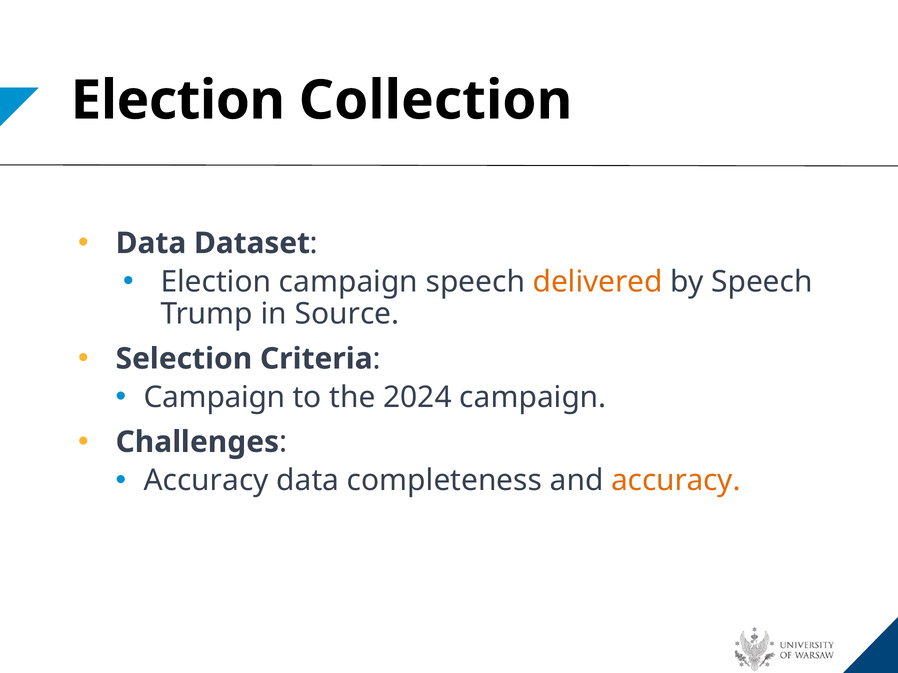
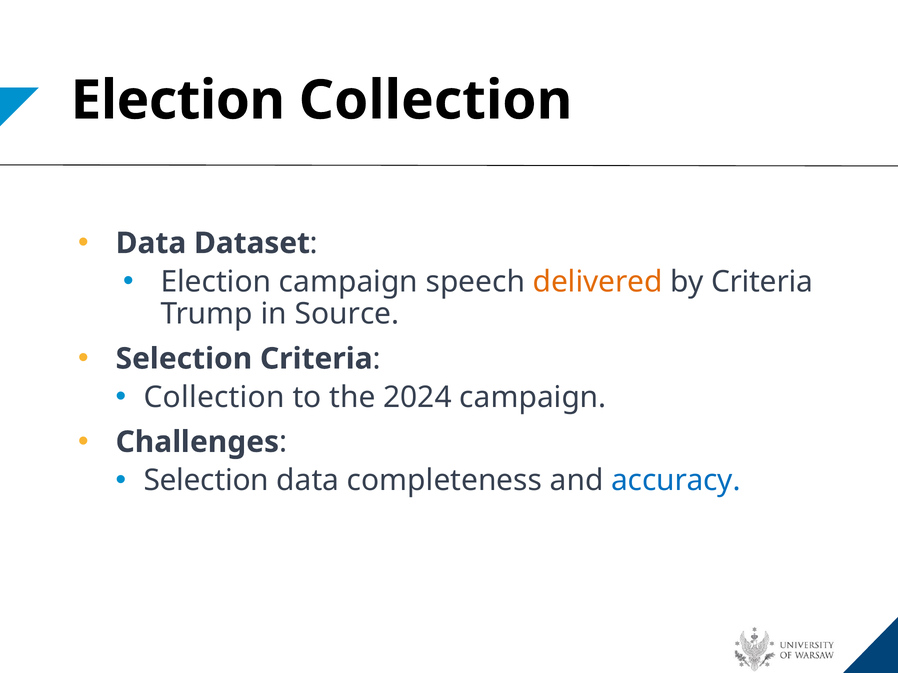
by Speech: Speech -> Criteria (762, 282)
Campaign: Campaign -> Collection (214, 398)
Accuracy: Accuracy -> Selection (206, 481)
accuracy colour: orange -> blue (676, 481)
